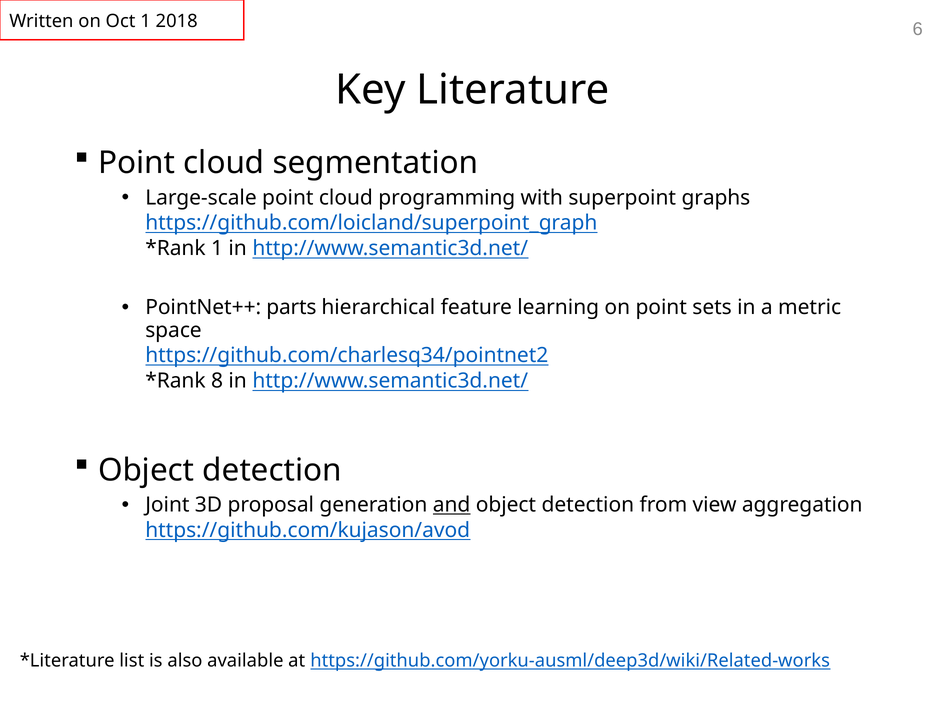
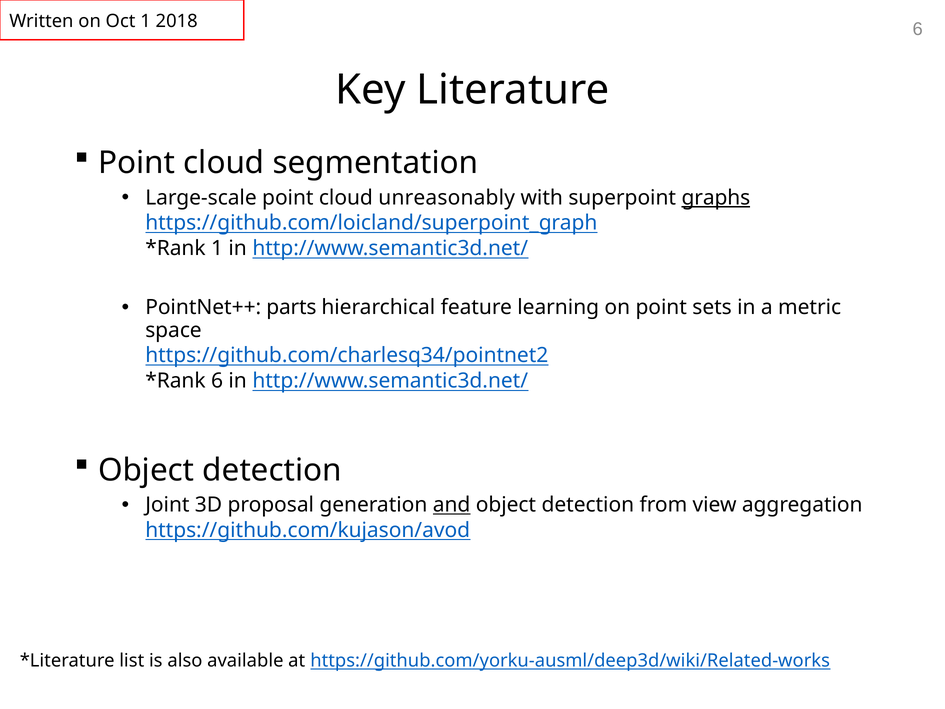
programming: programming -> unreasonably (447, 198)
graphs underline: none -> present (716, 198)
8: 8 -> 6 (217, 381)
